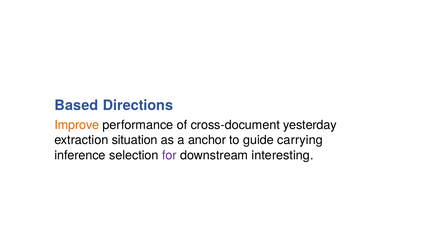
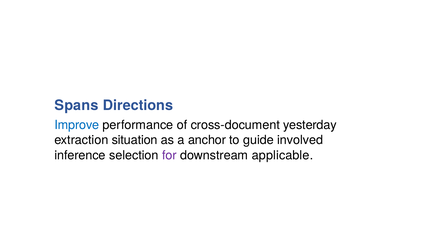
Based: Based -> Spans (76, 105)
Improve colour: orange -> blue (77, 125)
carrying: carrying -> involved (300, 140)
interesting: interesting -> applicable (283, 155)
